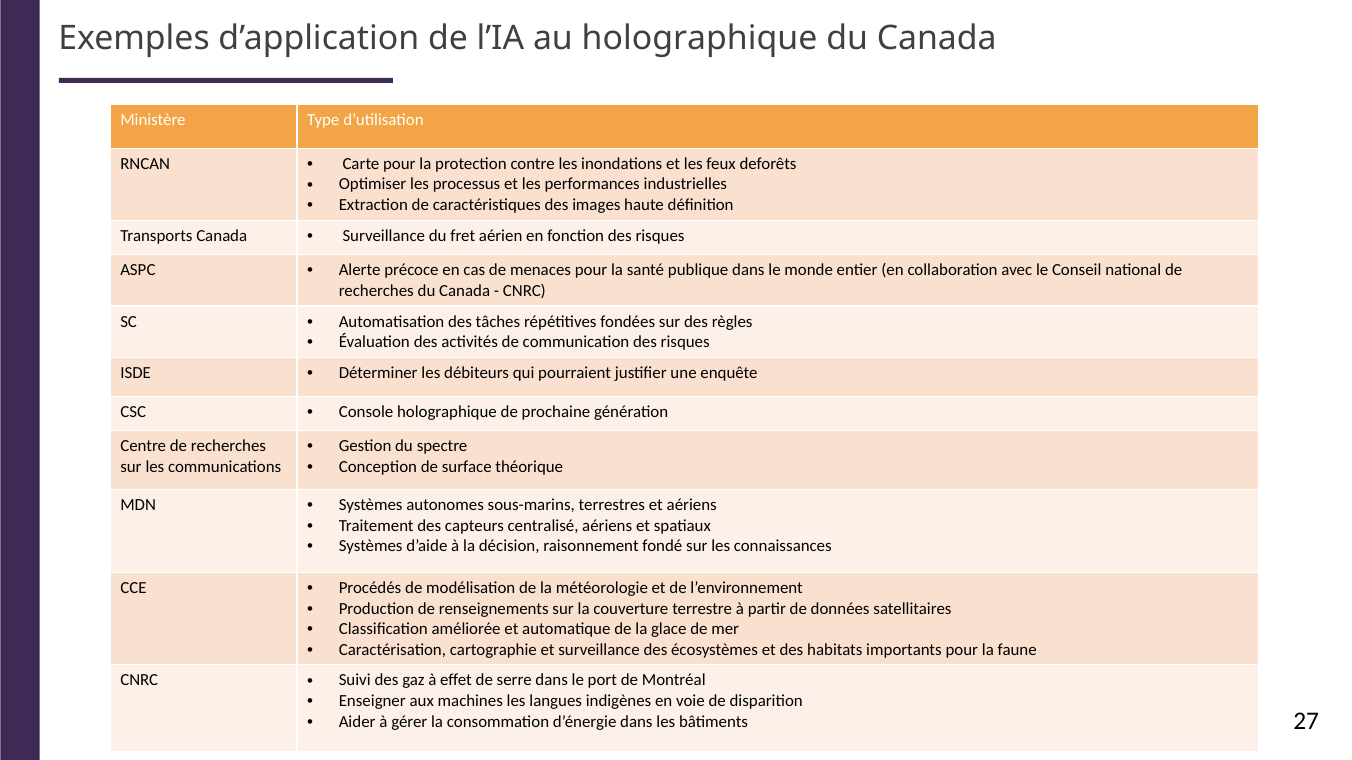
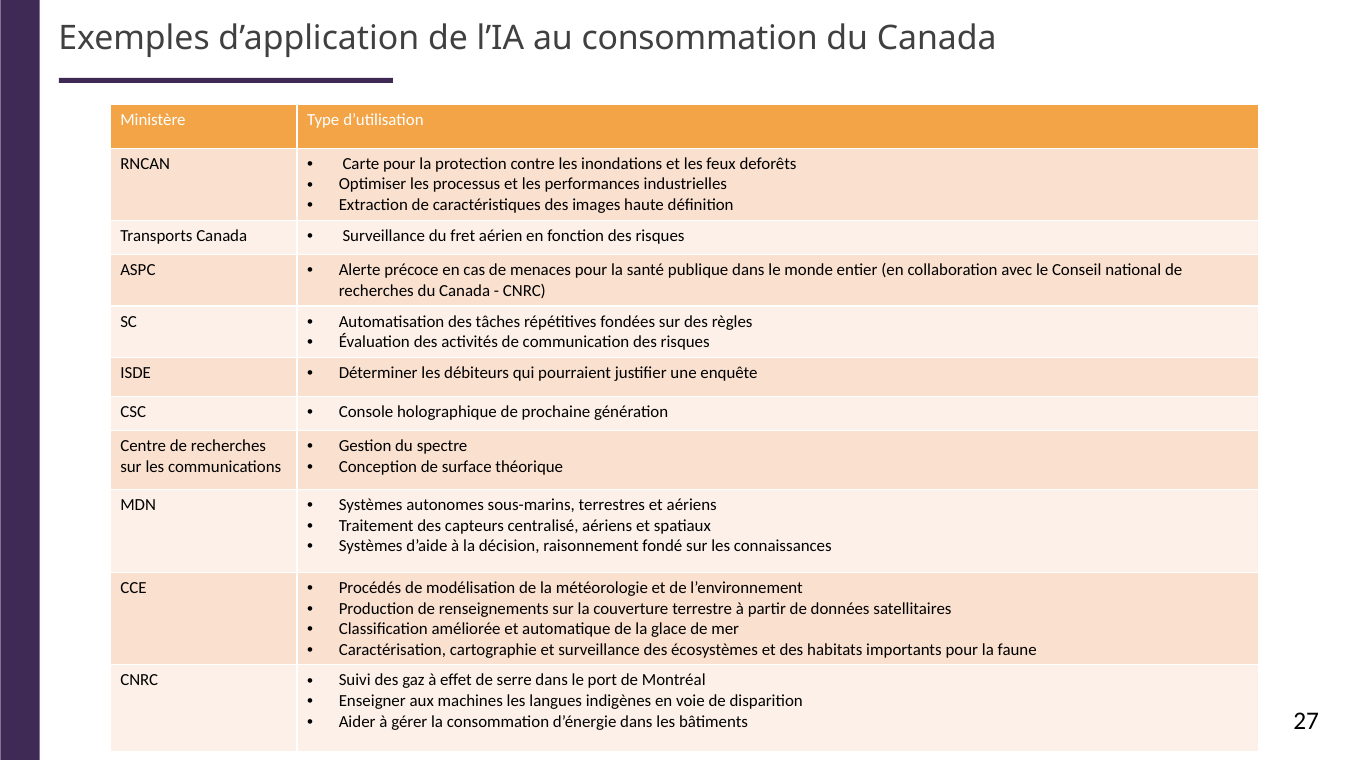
au holographique: holographique -> consommation (700, 39)
